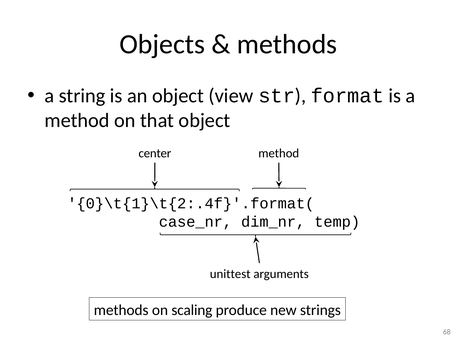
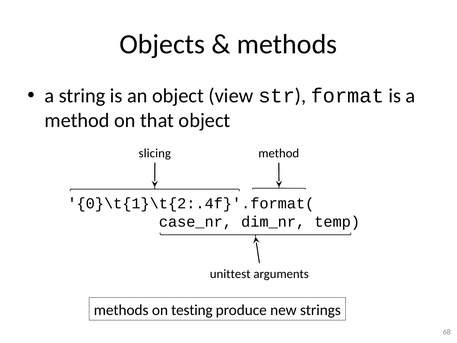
center: center -> slicing (155, 153)
scaling: scaling -> testing (192, 310)
